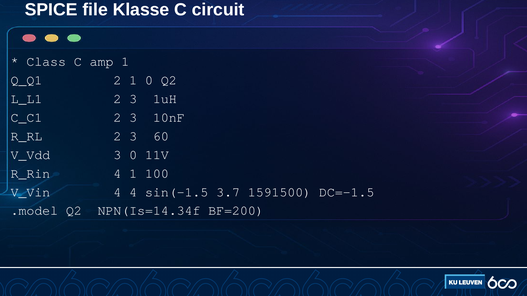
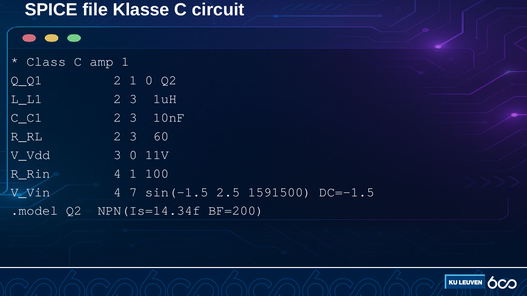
4 4: 4 -> 7 (133, 192)
3.7: 3.7 -> 2.5 (228, 192)
